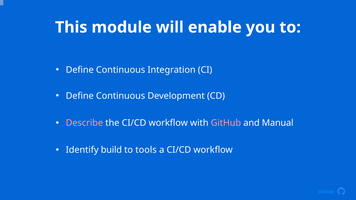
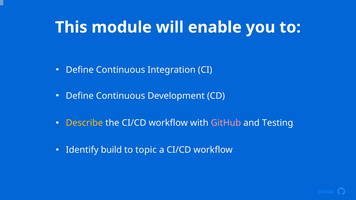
Describe colour: pink -> yellow (84, 123)
Manual: Manual -> Testing (278, 123)
tools: tools -> topic (146, 150)
